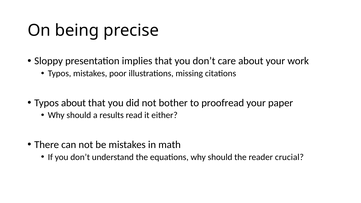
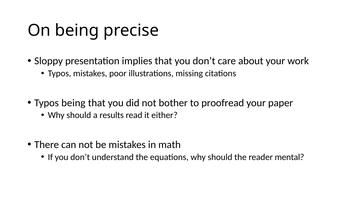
Typos about: about -> being (73, 103)
crucial: crucial -> mental (289, 157)
